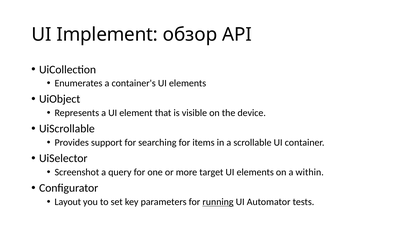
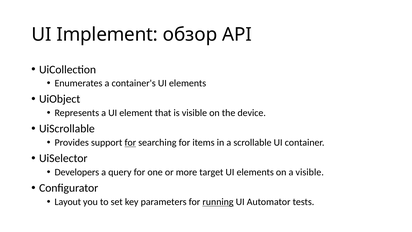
for underline: none -> present (130, 142)
Screenshot: Screenshot -> Developers (77, 172)
a within: within -> visible (310, 172)
